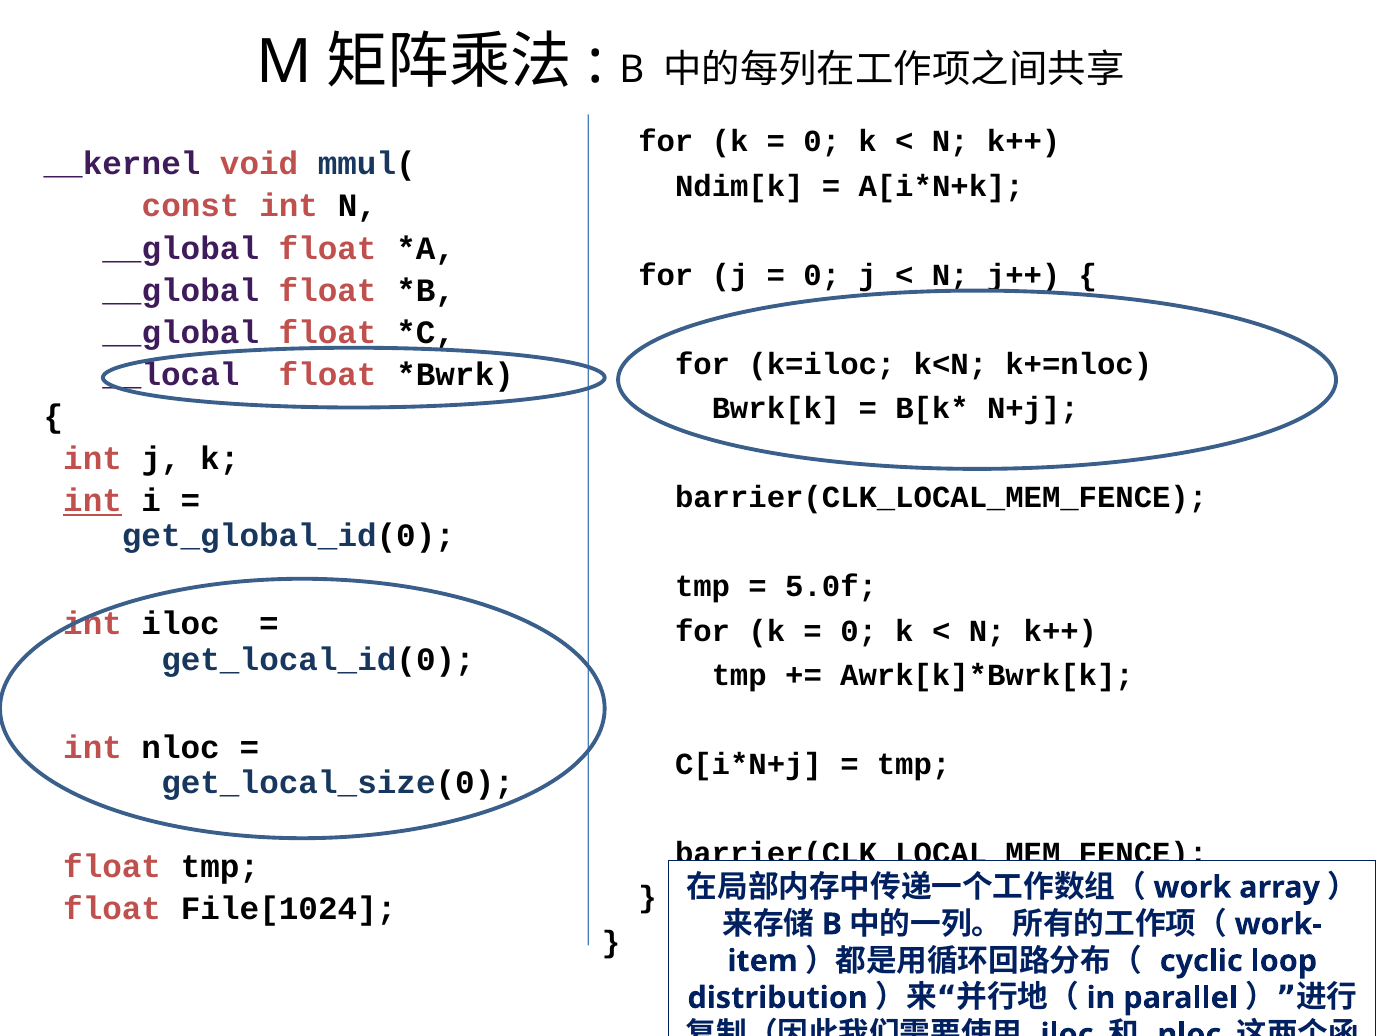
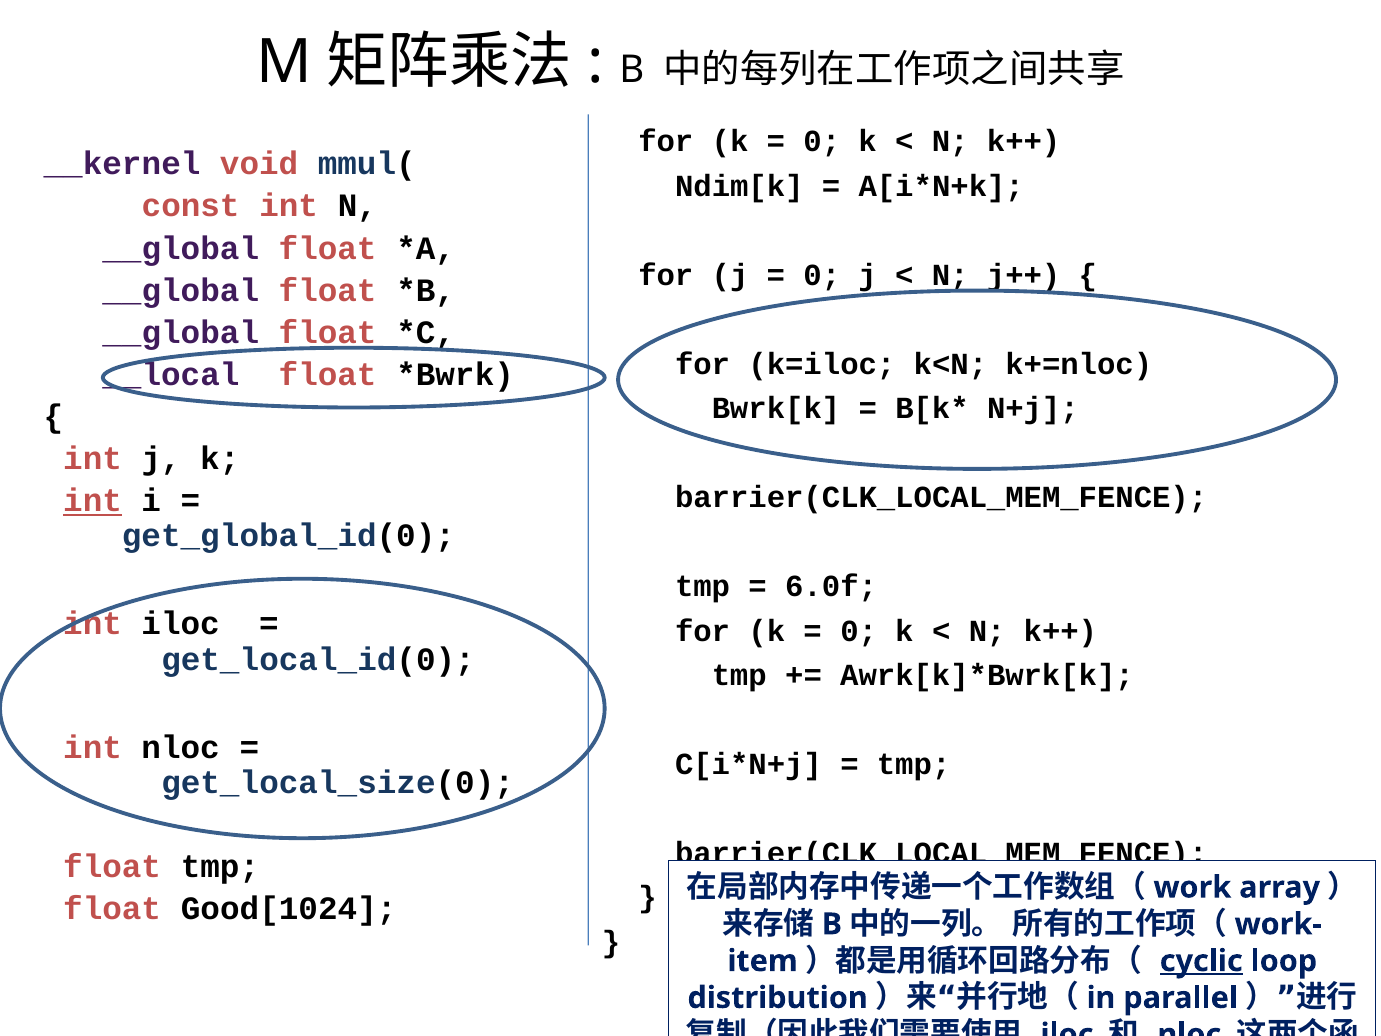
5.0f: 5.0f -> 6.0f (831, 586)
File[1024: File[1024 -> Good[1024 (289, 909)
cyclic underline: none -> present (1201, 961)
